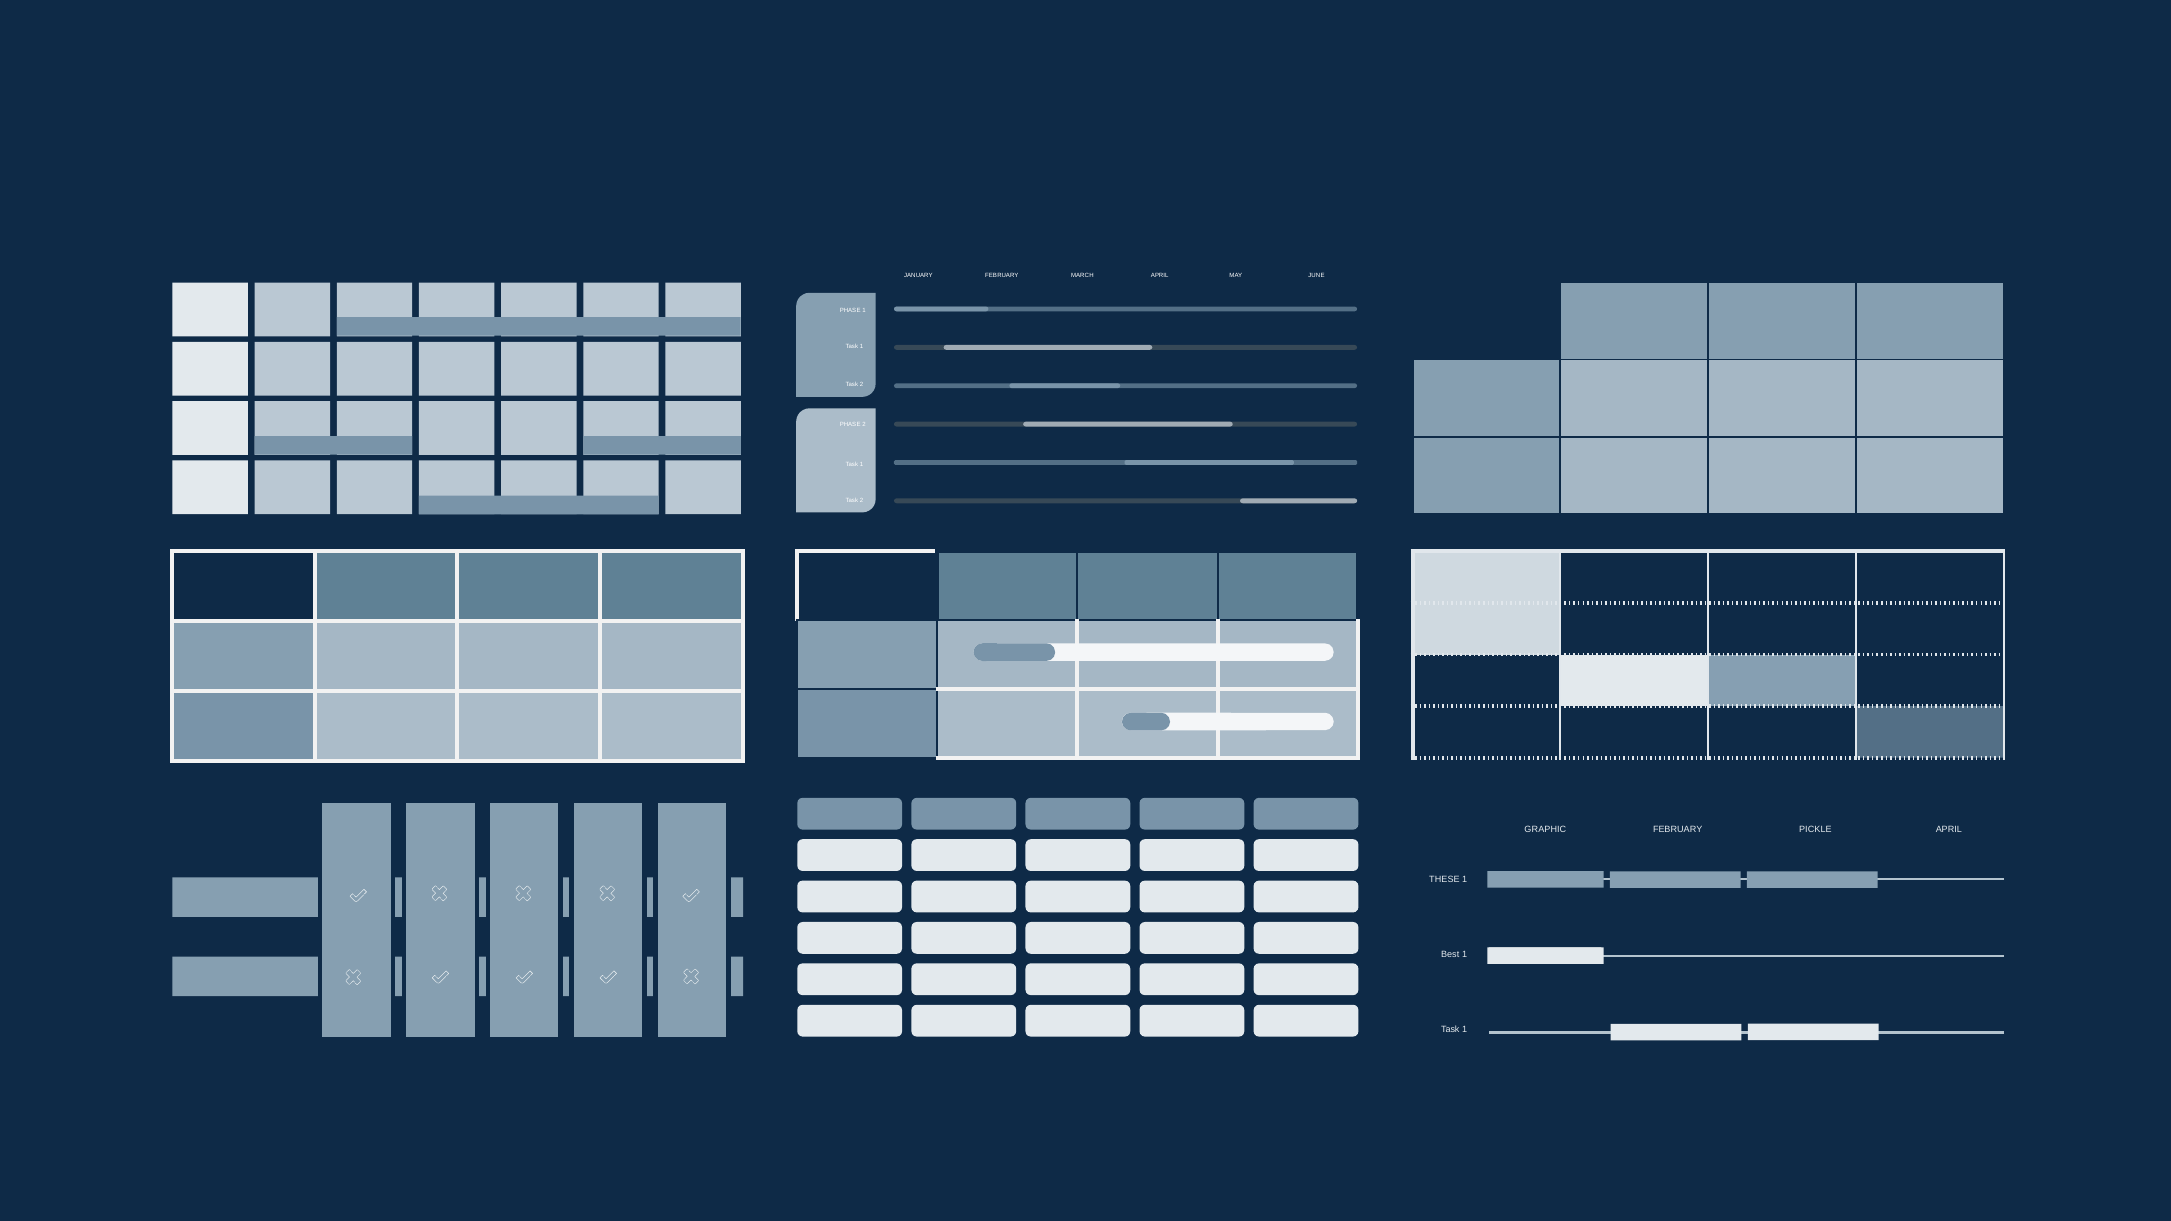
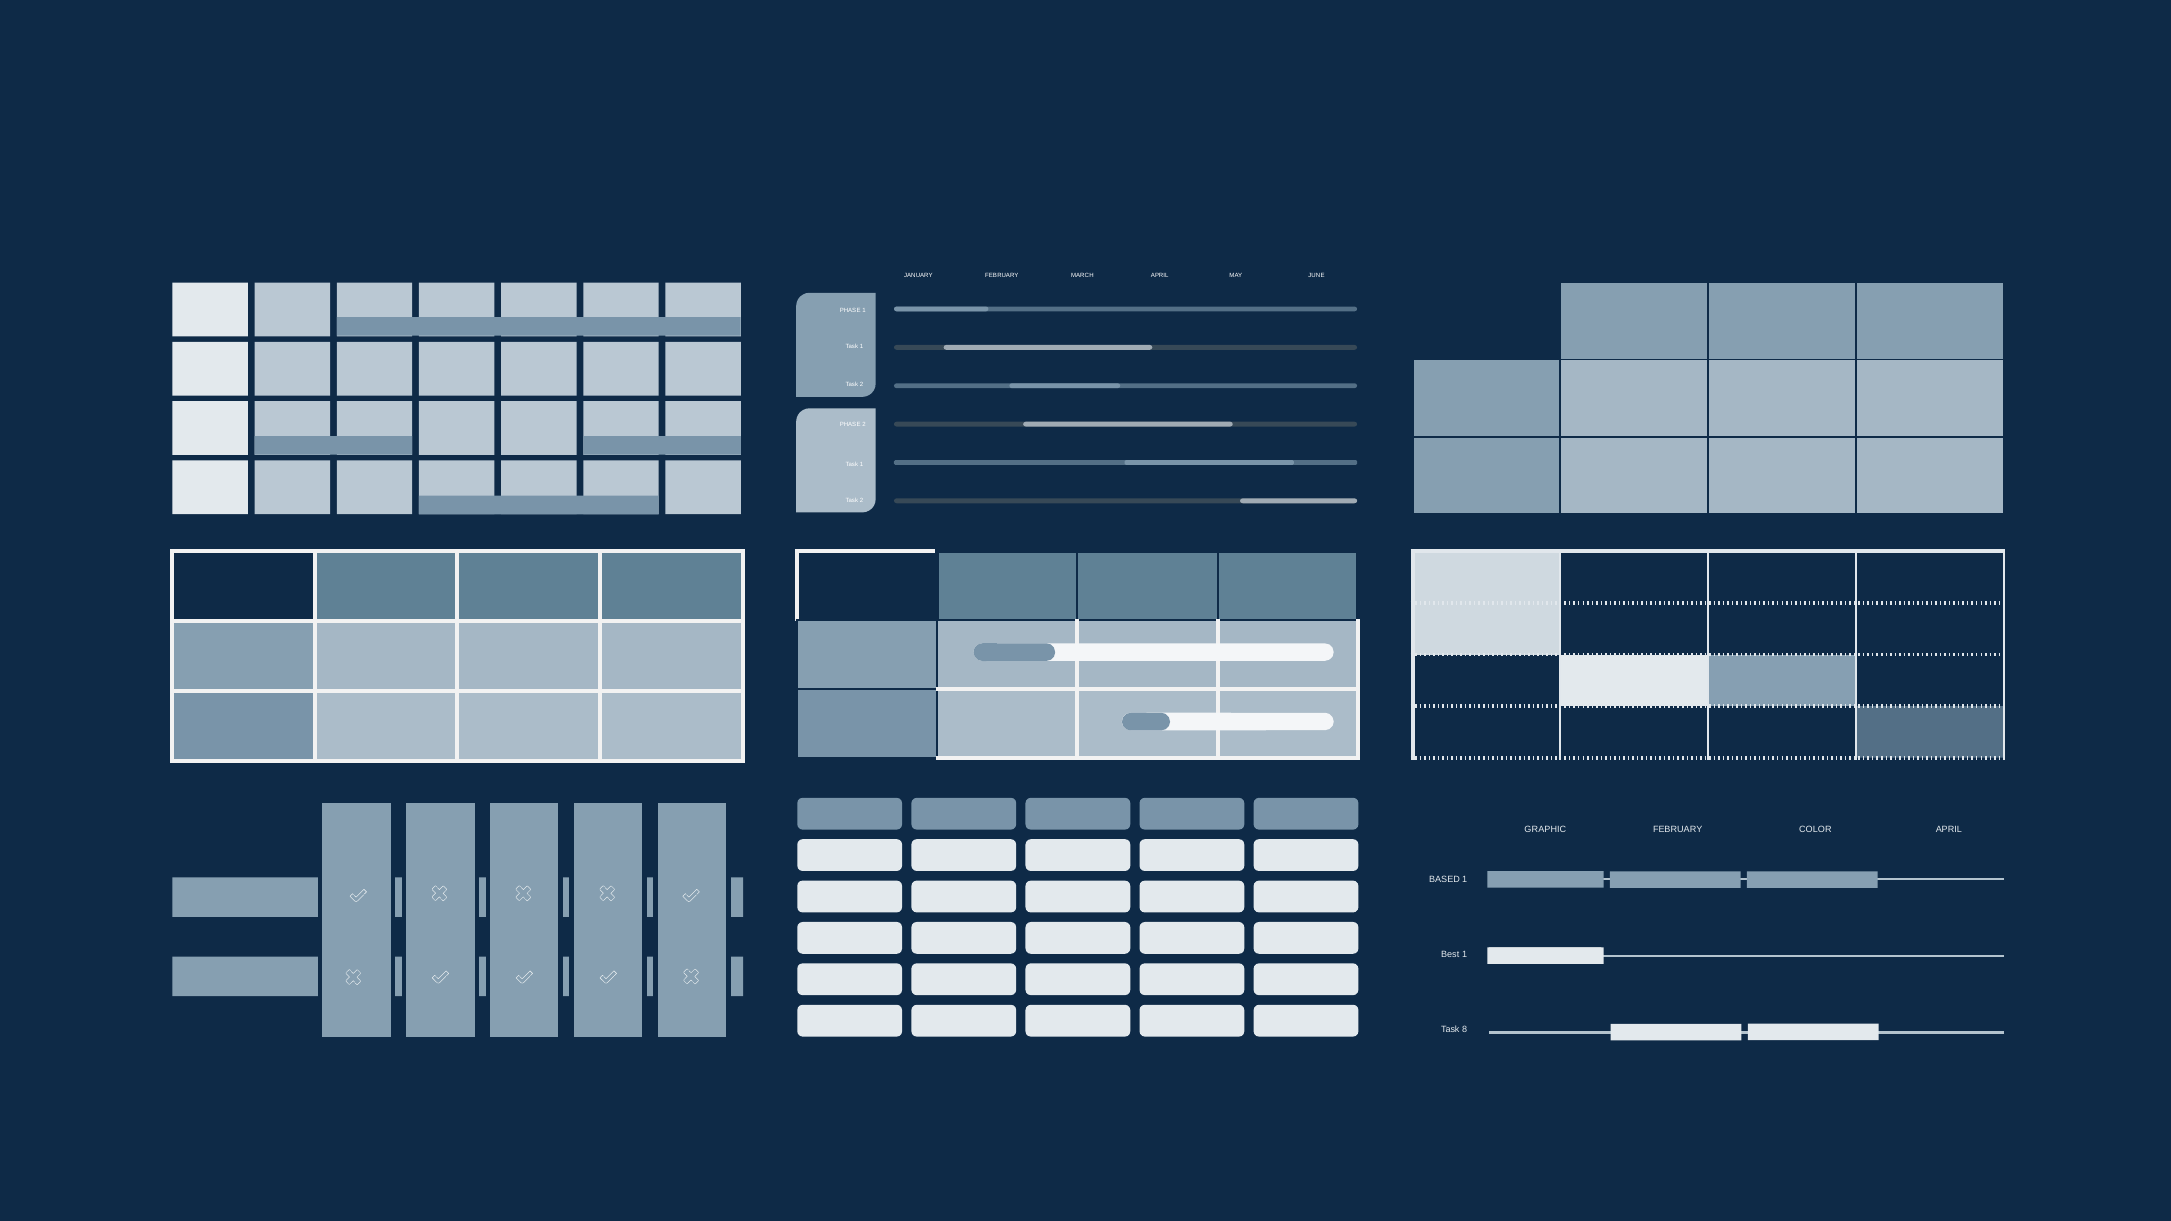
PICKLE: PICKLE -> COLOR (1815, 830)
THESE: THESE -> BASED (1445, 880)
1: 1 -> 8 (1465, 1030)
